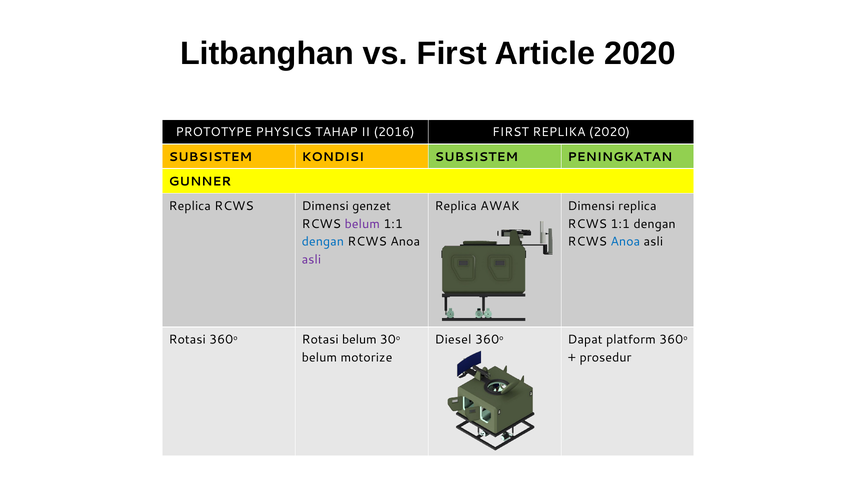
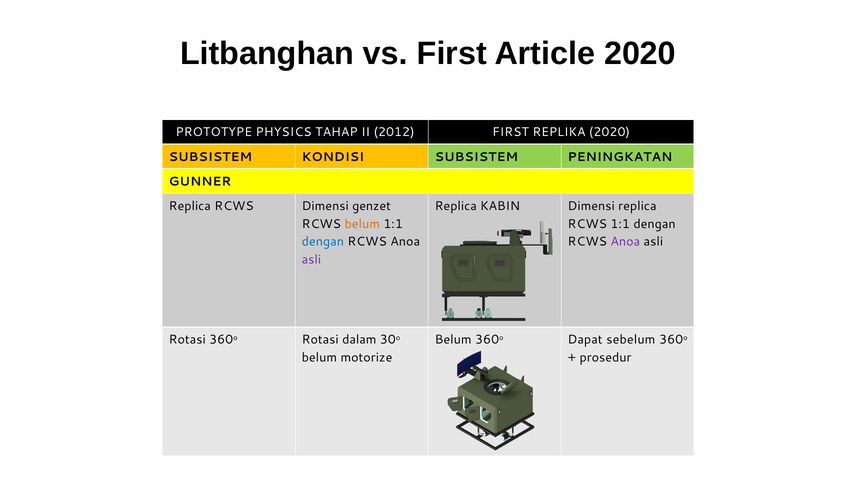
2016: 2016 -> 2012 (394, 132)
AWAK: AWAK -> KABIN (500, 206)
belum colour: purple -> orange (362, 224)
Anoa colour: blue -> purple (625, 242)
Rotasi belum: belum -> dalam (359, 340)
Diesel: Diesel -> Belum (453, 340)
platform: platform -> sebelum (631, 340)
